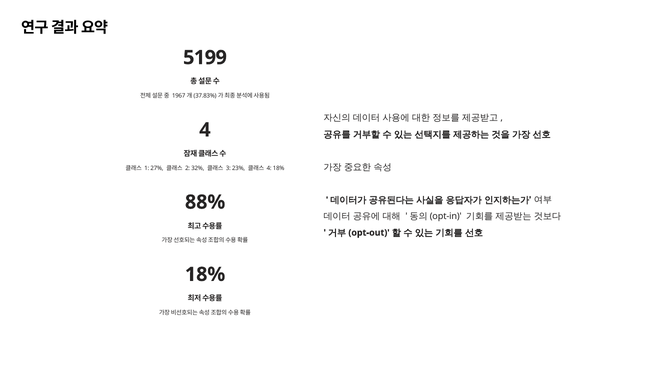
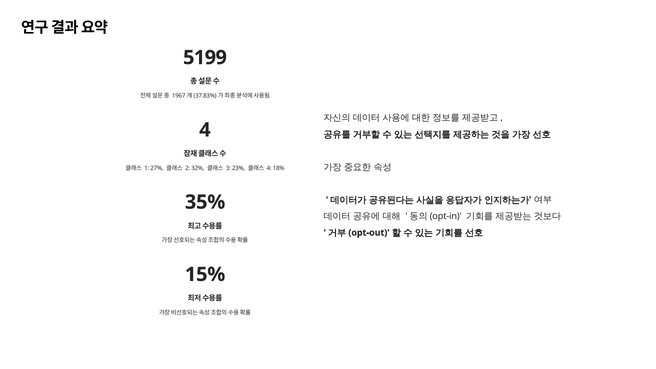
88%: 88% -> 35% (205, 202)
18%: 18% -> 15% (205, 274)
